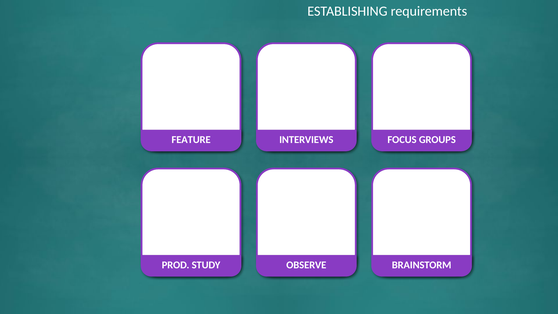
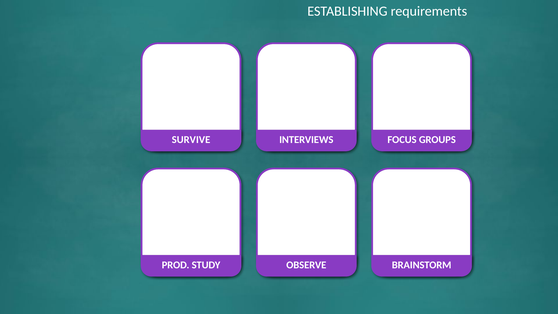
FEATURE: FEATURE -> SURVIVE (191, 140)
